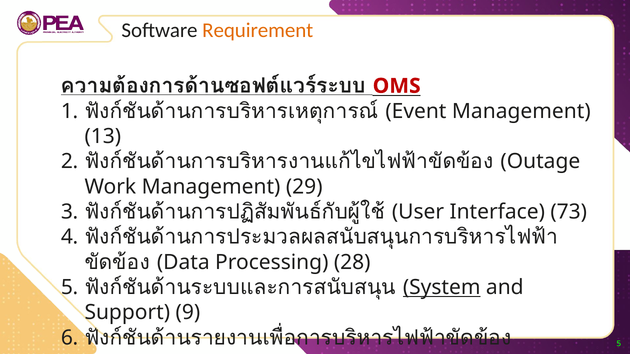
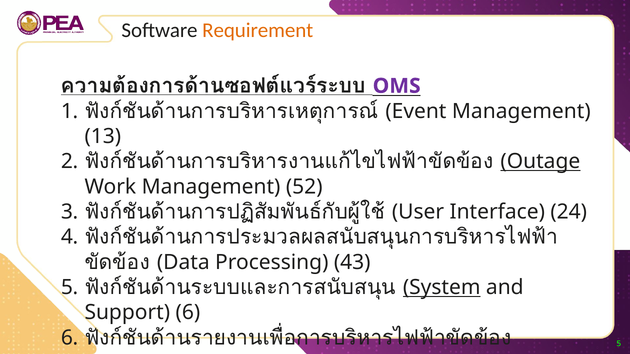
OMS colour: red -> purple (397, 86)
Outage underline: none -> present (540, 162)
29: 29 -> 52 (304, 187)
73: 73 -> 24 (569, 212)
28: 28 -> 43 (352, 262)
Support 9: 9 -> 6 (188, 313)
